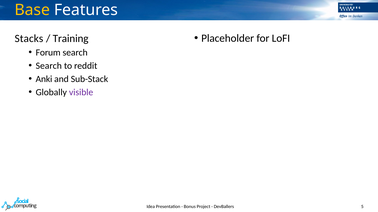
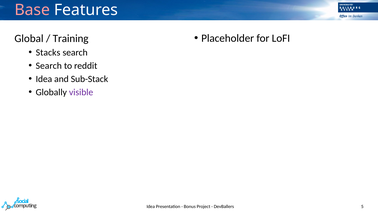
Base colour: yellow -> pink (32, 10)
Stacks: Stacks -> Global (29, 39)
Forum: Forum -> Stacks (48, 53)
Anki: Anki -> Idea (44, 79)
